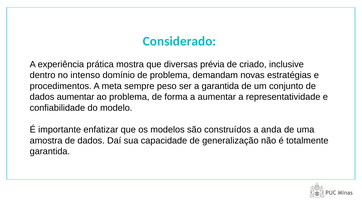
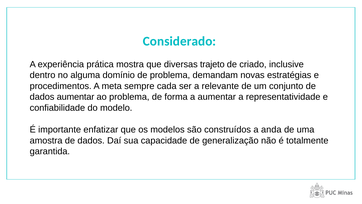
prévia: prévia -> trajeto (212, 64)
intenso: intenso -> alguma (85, 75)
peso: peso -> cada (167, 86)
a garantida: garantida -> relevante (220, 86)
